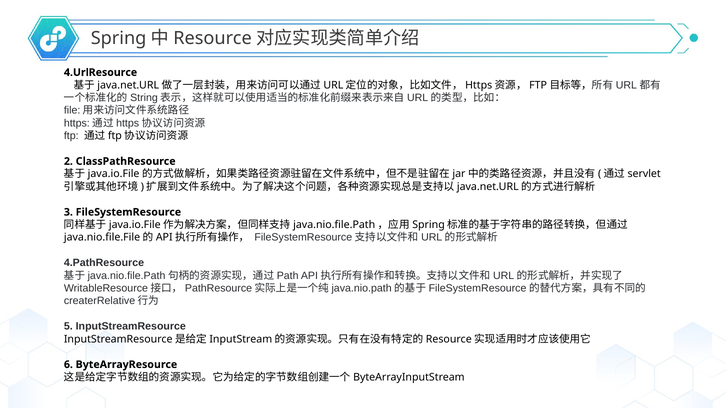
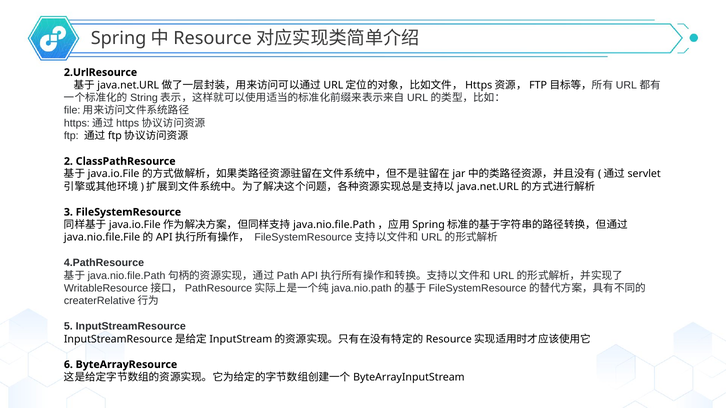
4.UrlResource: 4.UrlResource -> 2.UrlResource (101, 72)
